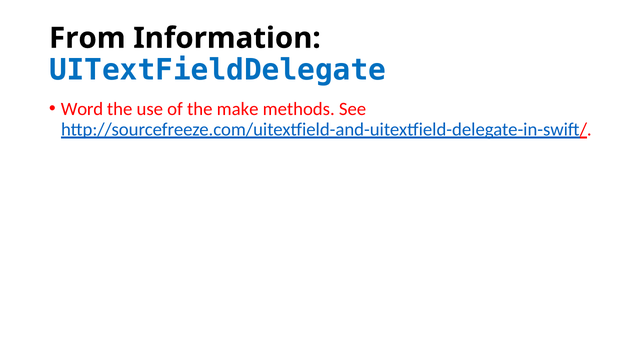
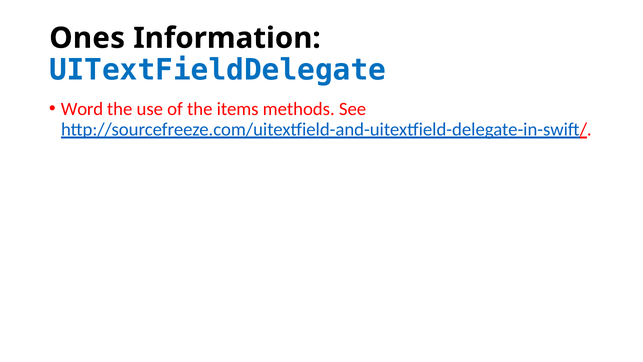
From: From -> Ones (87, 38)
make: make -> items (238, 109)
